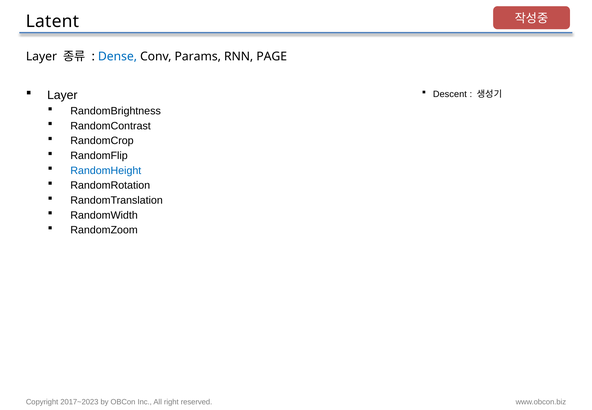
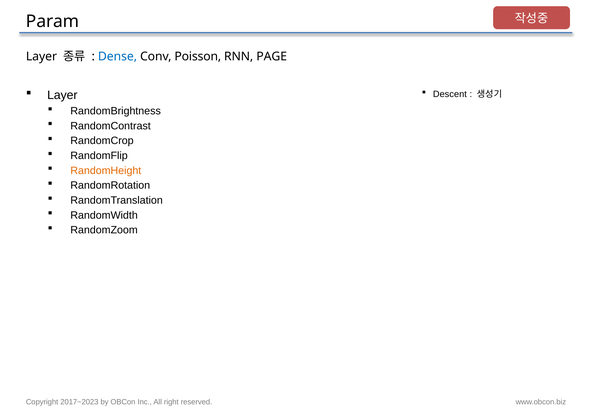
Latent: Latent -> Param (53, 21)
Params: Params -> Poisson (198, 57)
RandomHeight colour: blue -> orange (106, 170)
